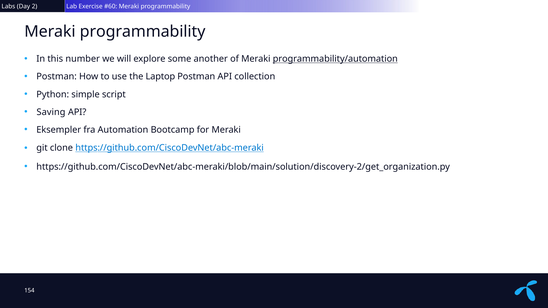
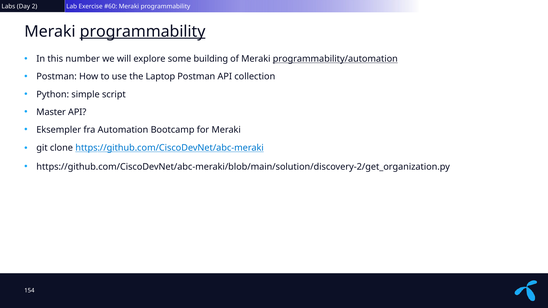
programmability underline: none -> present (143, 31)
another: another -> building (211, 59)
Saving: Saving -> Master (51, 112)
